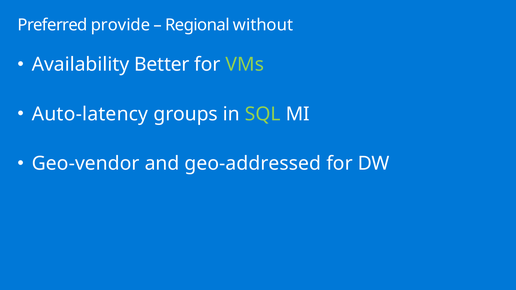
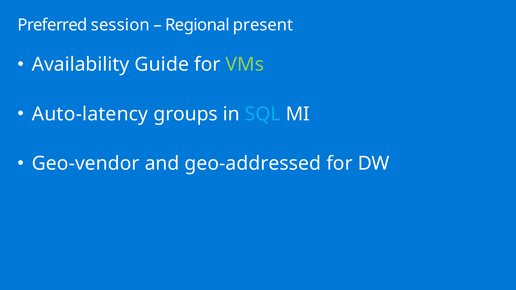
provide: provide -> session (120, 25)
without: without -> present (263, 25)
Better: Better -> Guide (162, 65)
SQL colour: light green -> light blue (263, 114)
